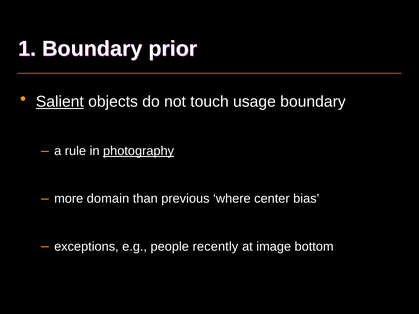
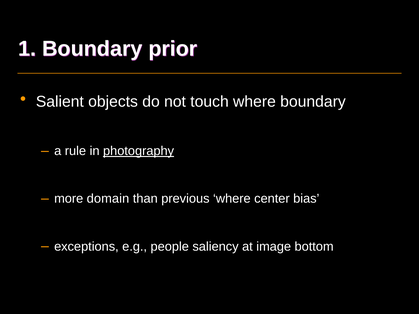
Salient underline: present -> none (60, 102)
touch usage: usage -> where (254, 102)
recently: recently -> saliency (216, 247)
